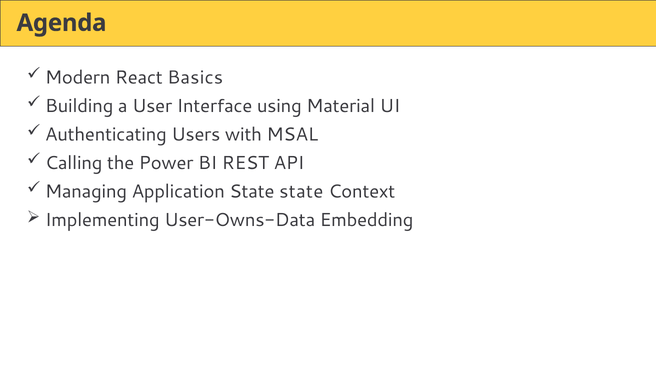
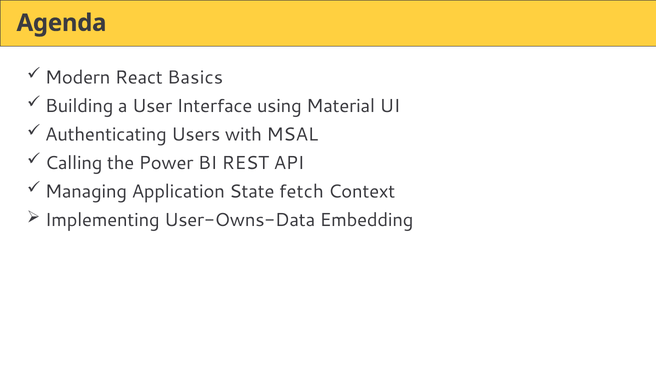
State state: state -> fetch (301, 192)
